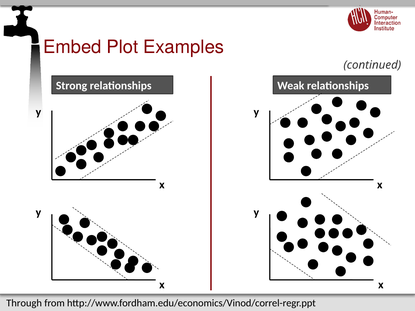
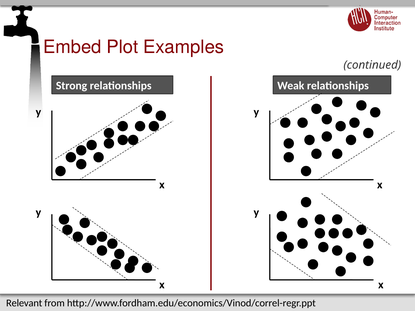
Through: Through -> Relevant (24, 303)
